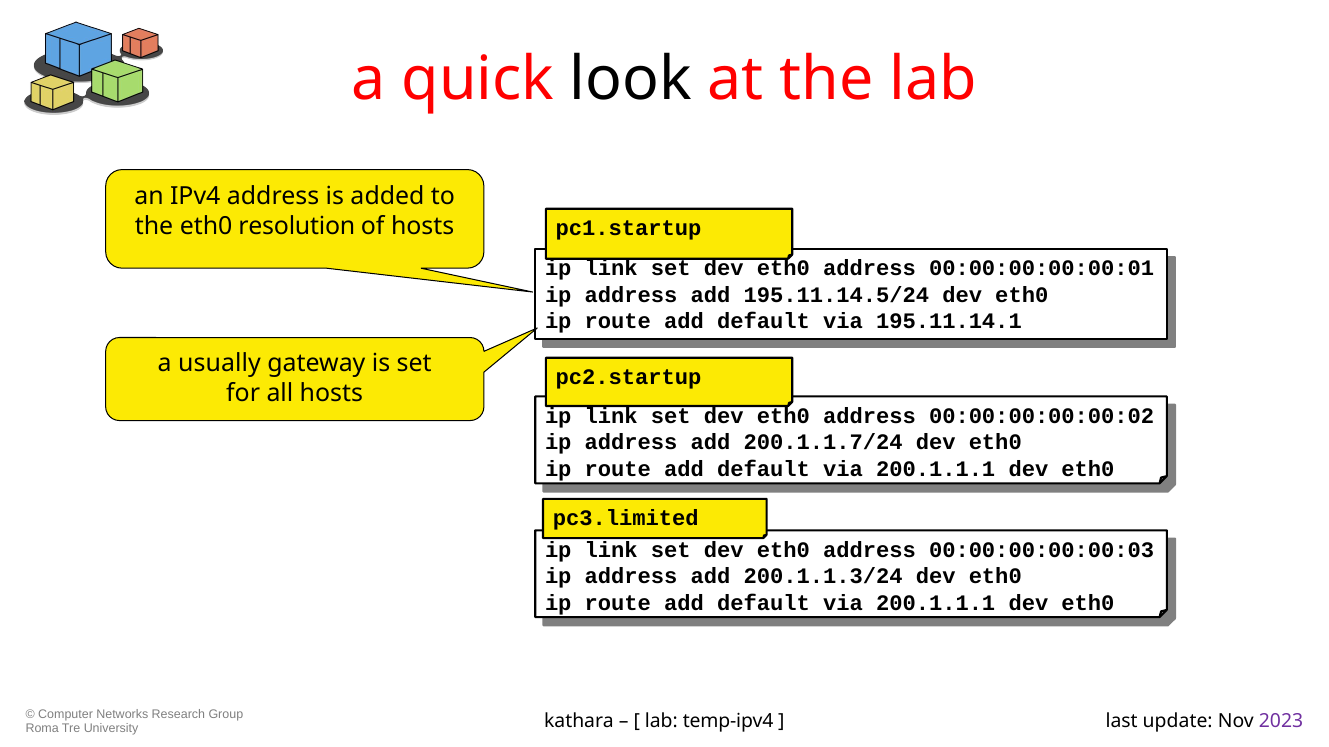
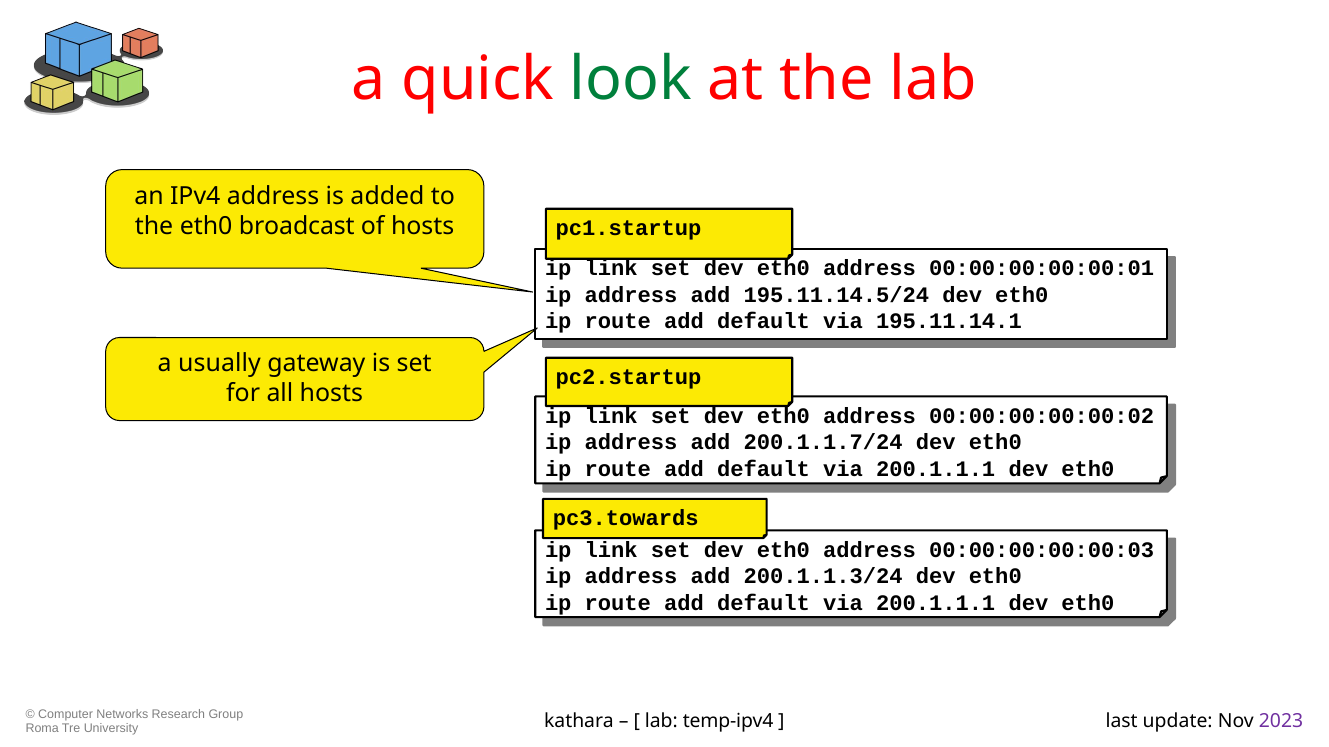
look colour: black -> green (631, 79)
resolution: resolution -> broadcast (297, 226)
pc3.limited: pc3.limited -> pc3.towards (626, 519)
